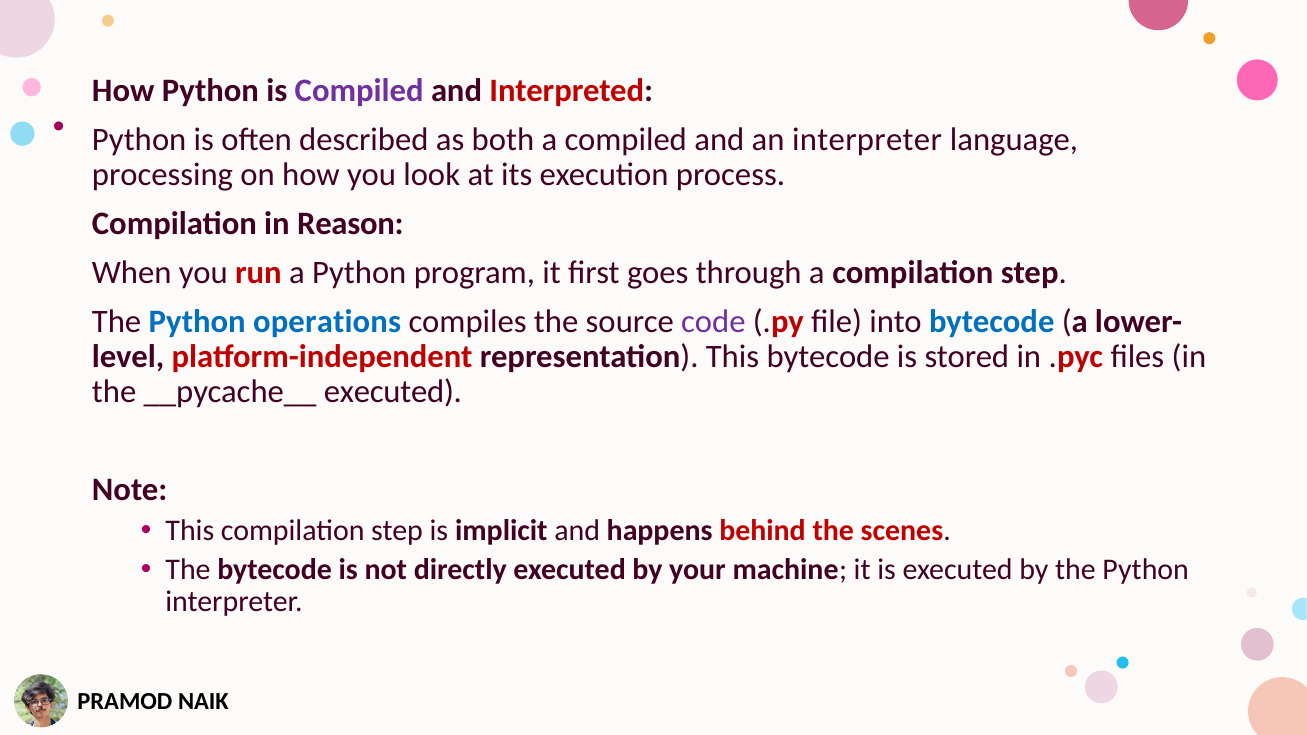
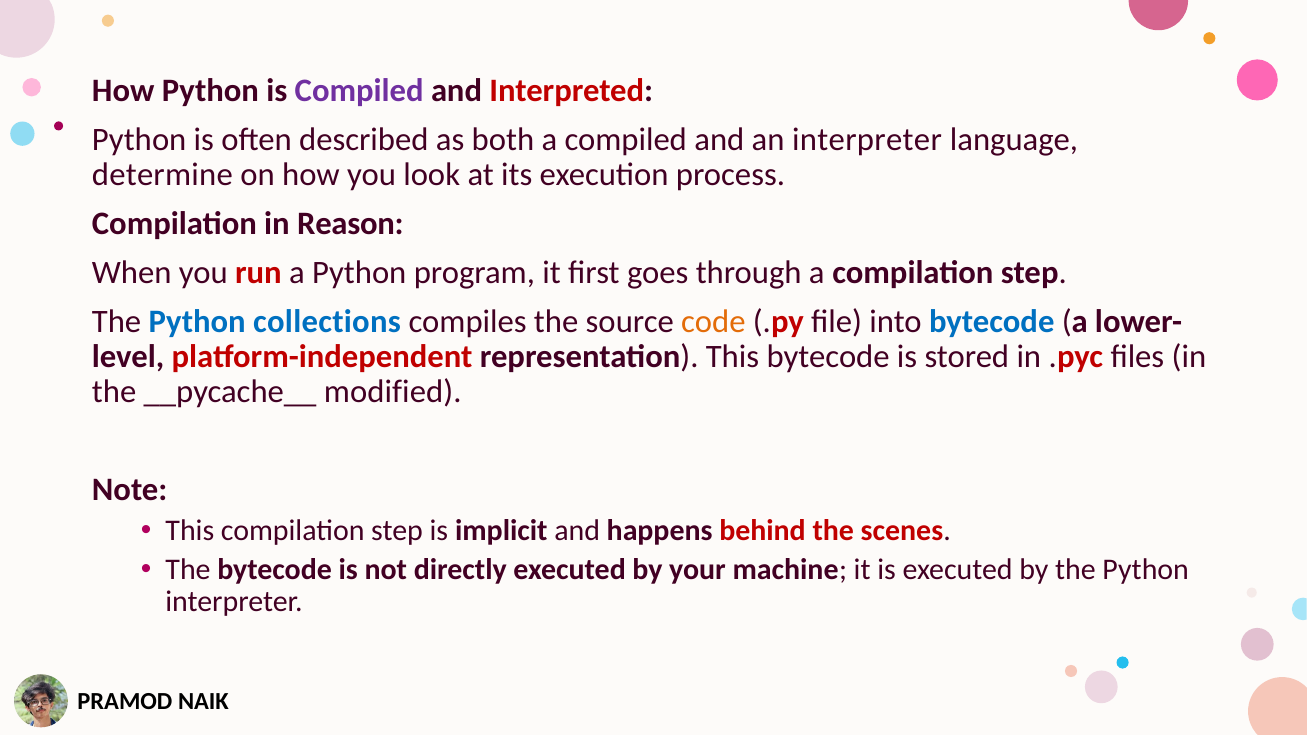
processing: processing -> determine (162, 175)
operations: operations -> collections (327, 321)
code colour: purple -> orange (713, 321)
__pycache__ executed: executed -> modified (393, 392)
